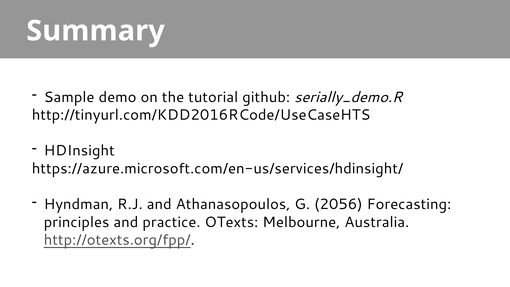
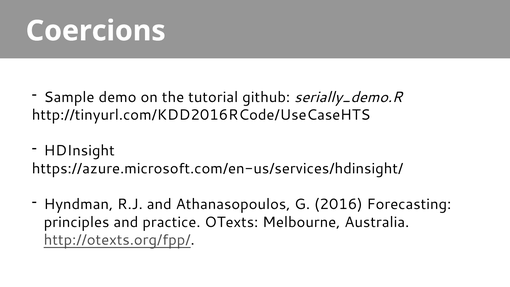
Summary: Summary -> Coercions (96, 31)
2056: 2056 -> 2016 (338, 204)
